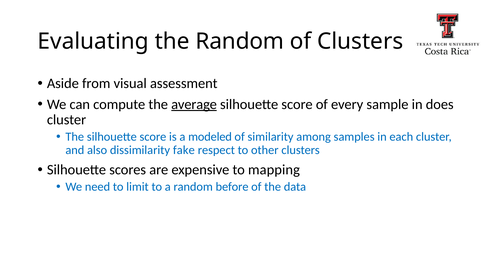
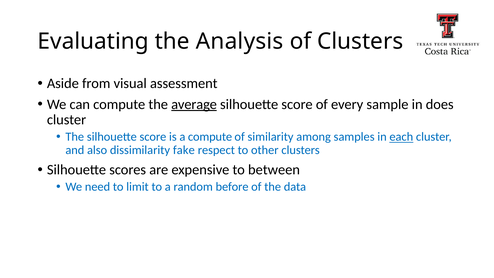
the Random: Random -> Analysis (240, 41)
a modeled: modeled -> compute (210, 137)
each underline: none -> present (401, 137)
mapping: mapping -> between (274, 170)
